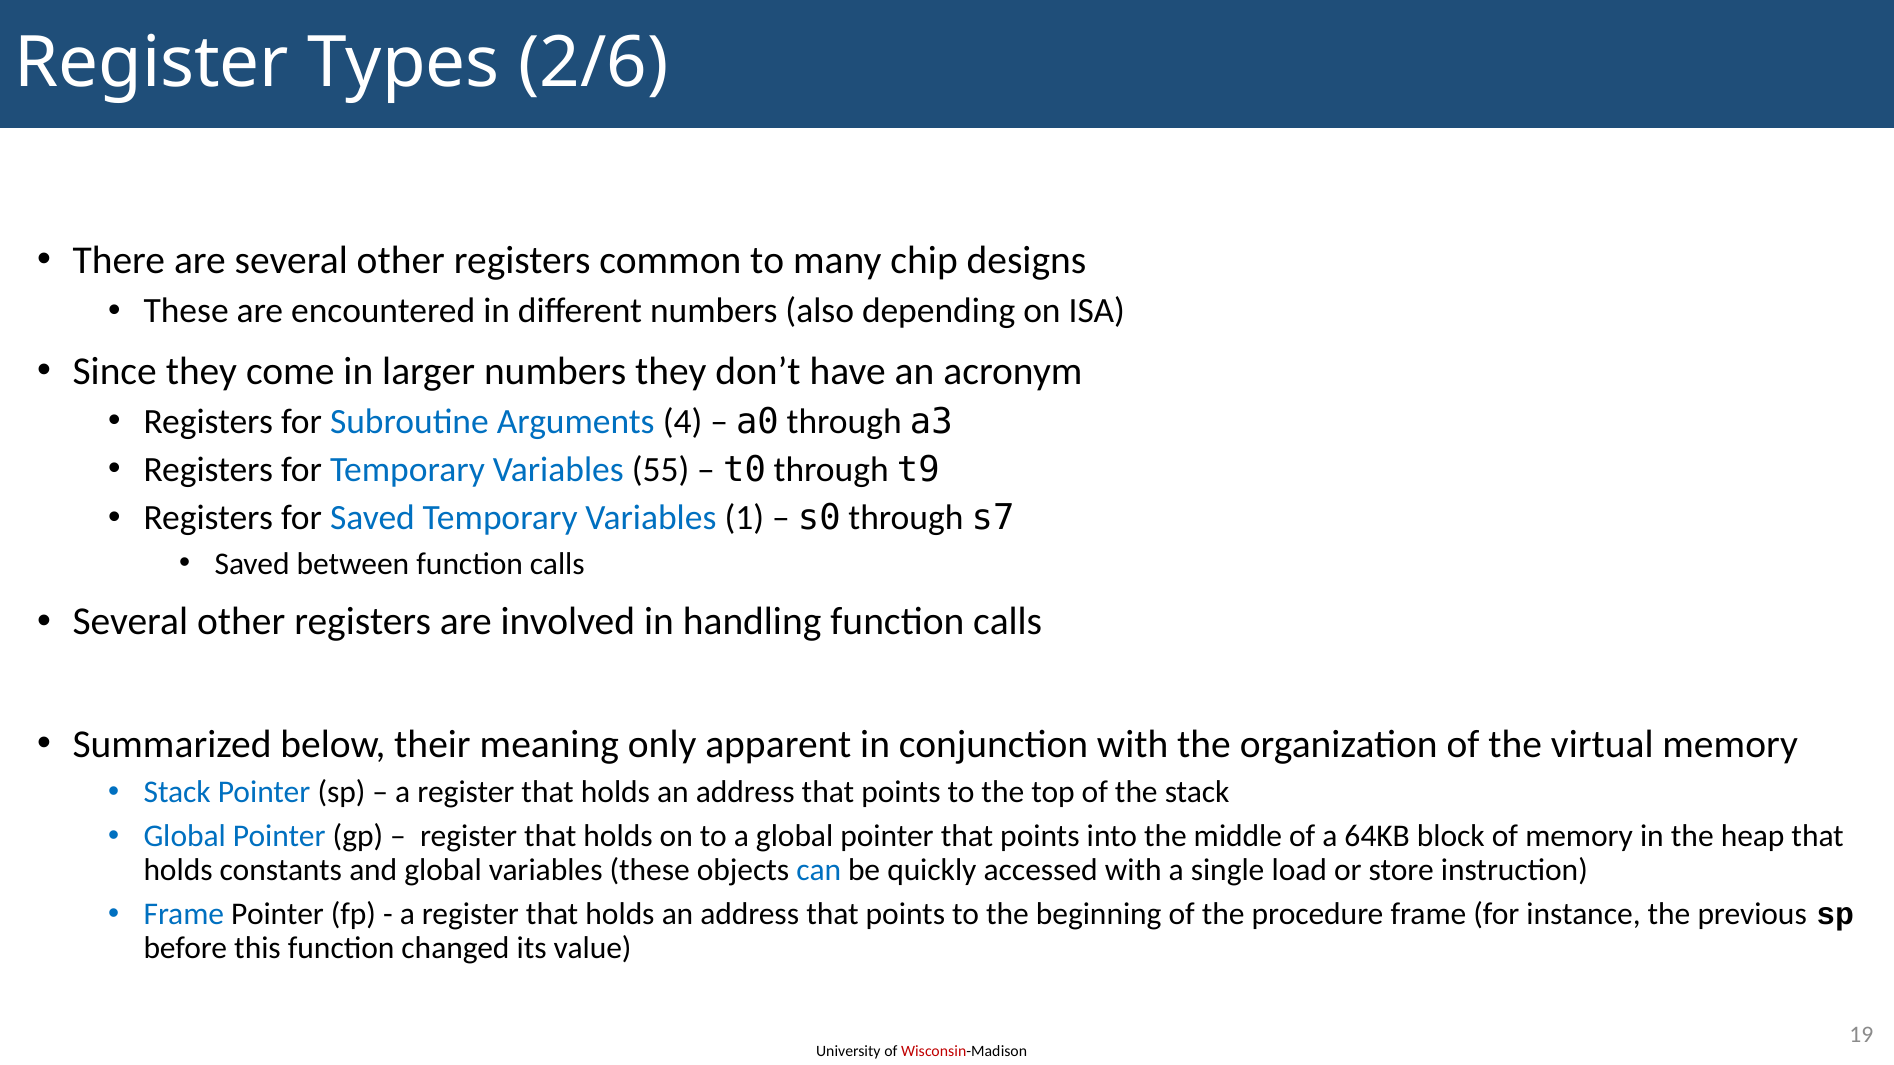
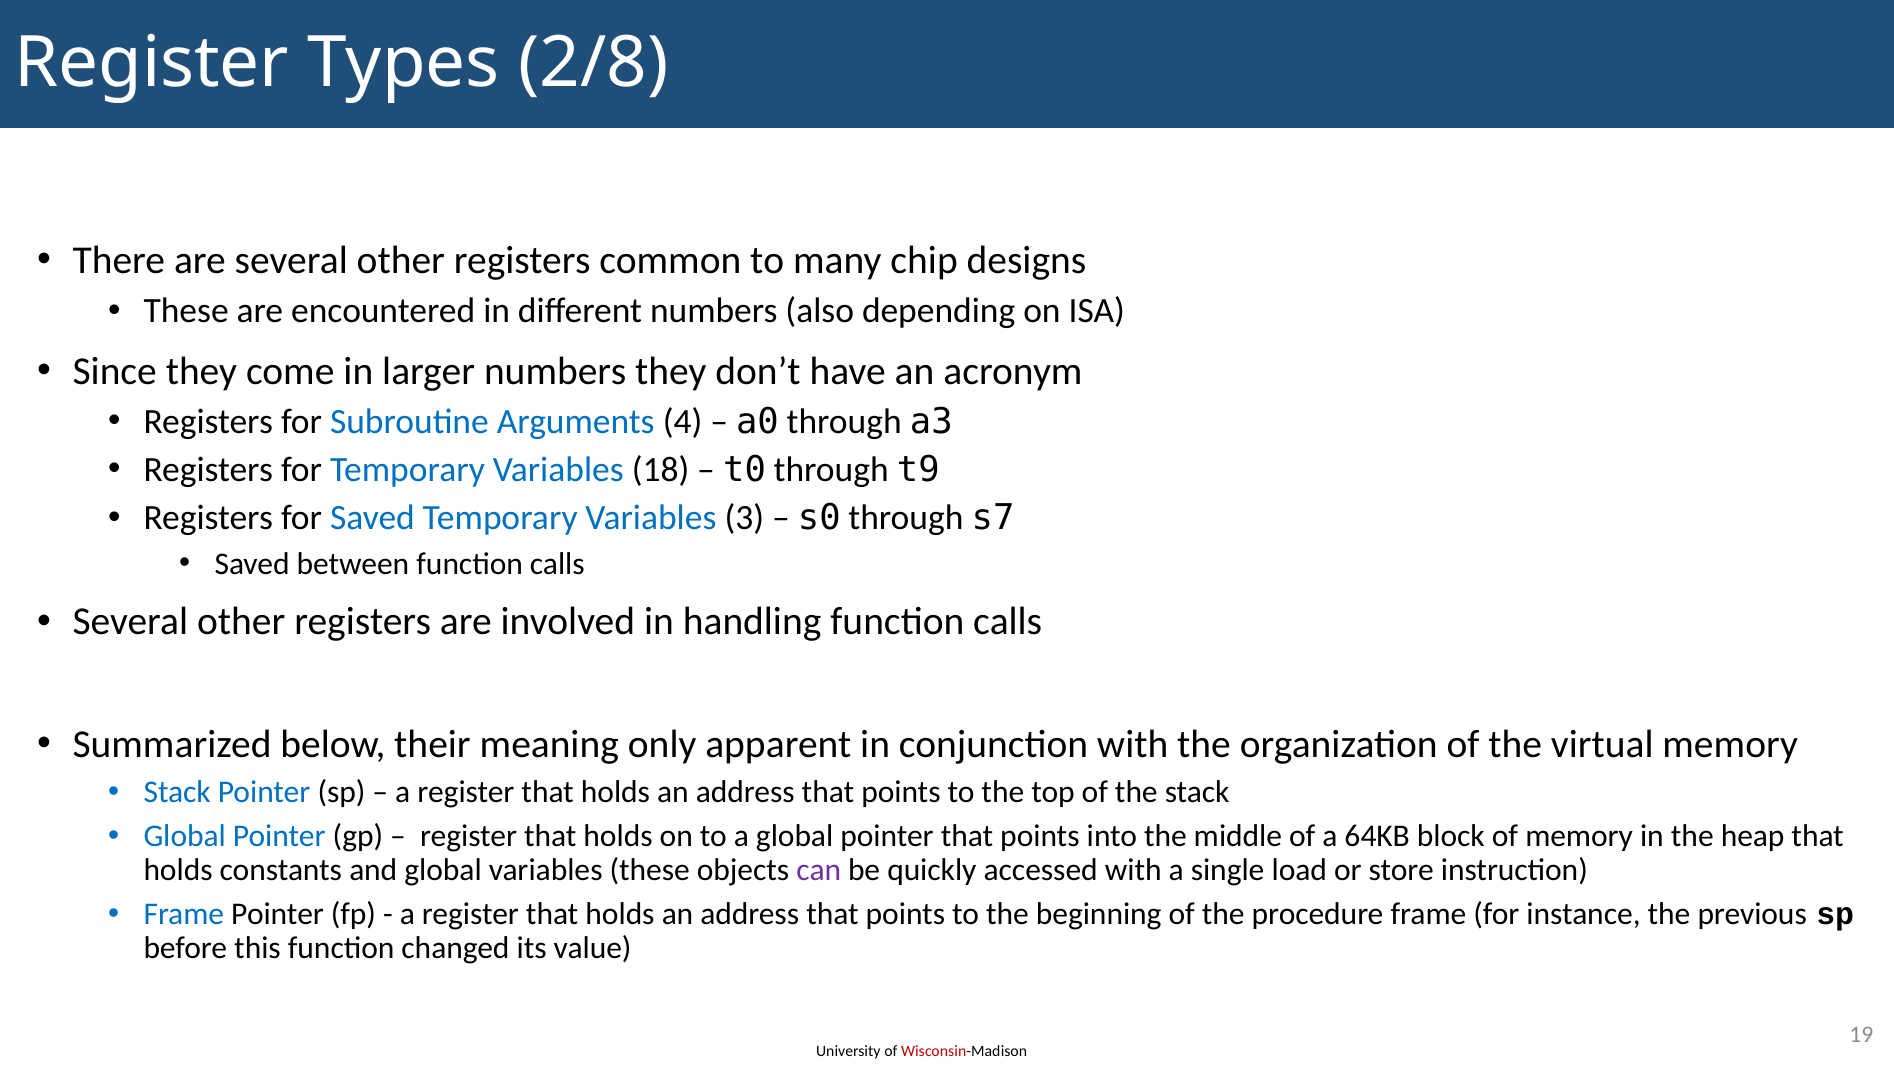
2/6: 2/6 -> 2/8 (593, 63)
55: 55 -> 18 (661, 470)
1: 1 -> 3 (744, 518)
can colour: blue -> purple (819, 871)
